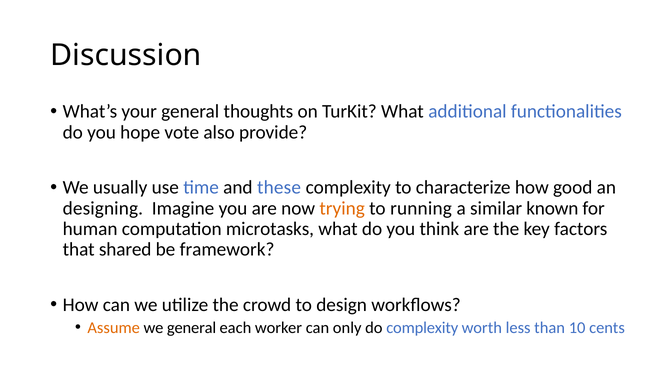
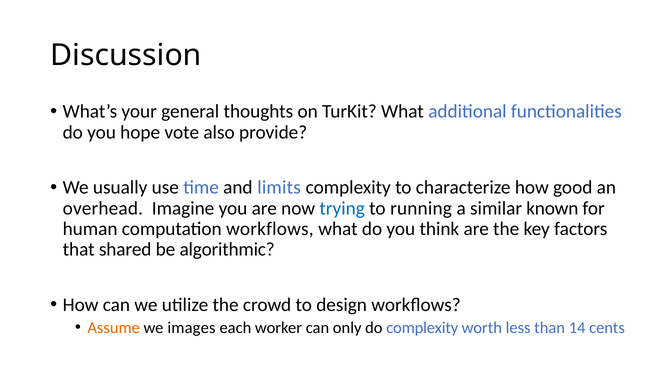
these: these -> limits (279, 188)
designing: designing -> overhead (103, 208)
trying colour: orange -> blue (342, 208)
computation microtasks: microtasks -> workflows (270, 229)
framework: framework -> algorithmic (227, 250)
we general: general -> images (191, 328)
10: 10 -> 14 (577, 328)
